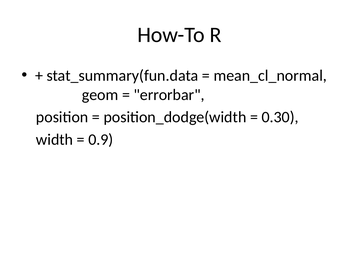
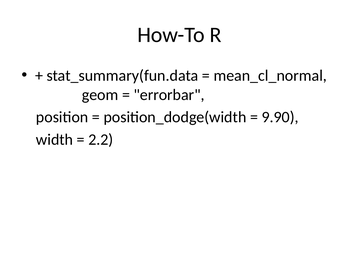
0.30: 0.30 -> 9.90 (280, 117)
0.9: 0.9 -> 2.2 (101, 139)
